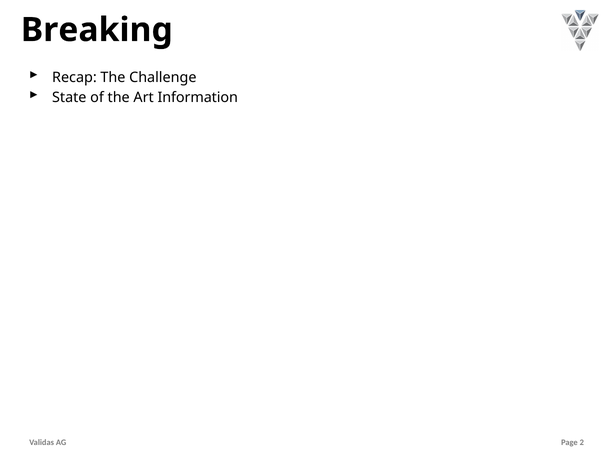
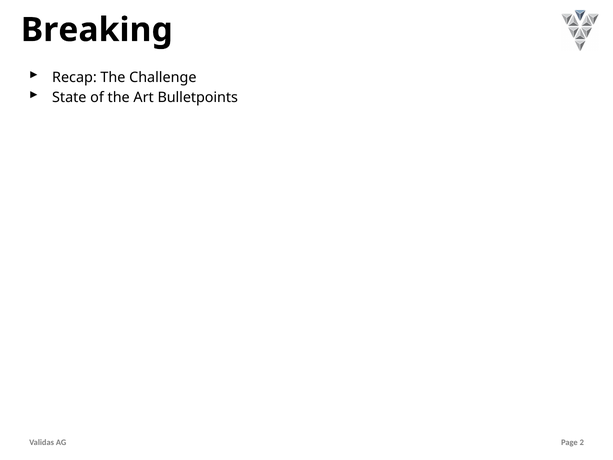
Information: Information -> Bulletpoints (198, 98)
